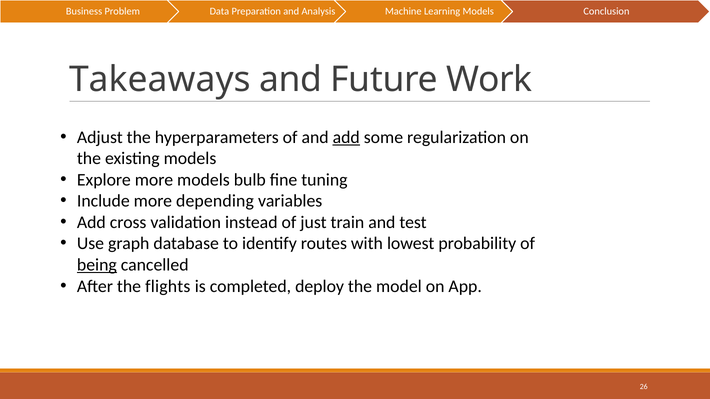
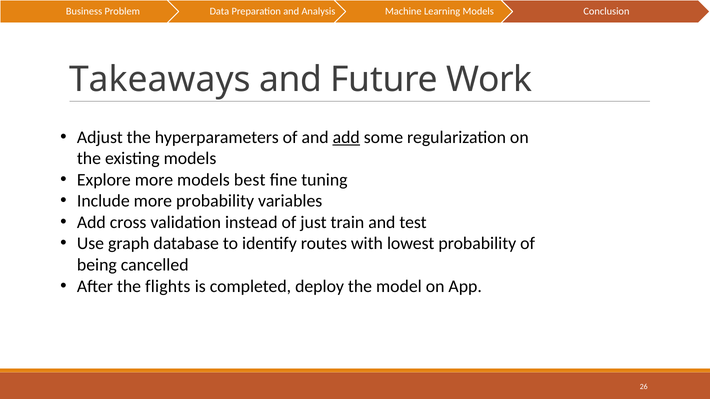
bulb: bulb -> best (250, 180)
more depending: depending -> probability (215, 201)
being underline: present -> none (97, 265)
